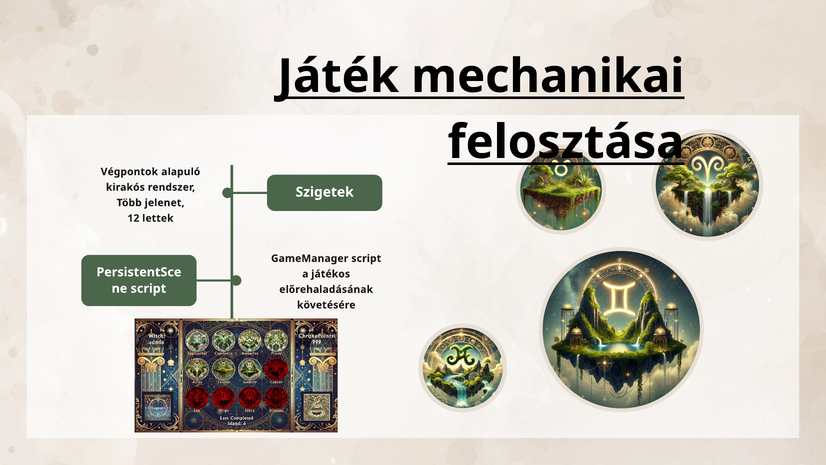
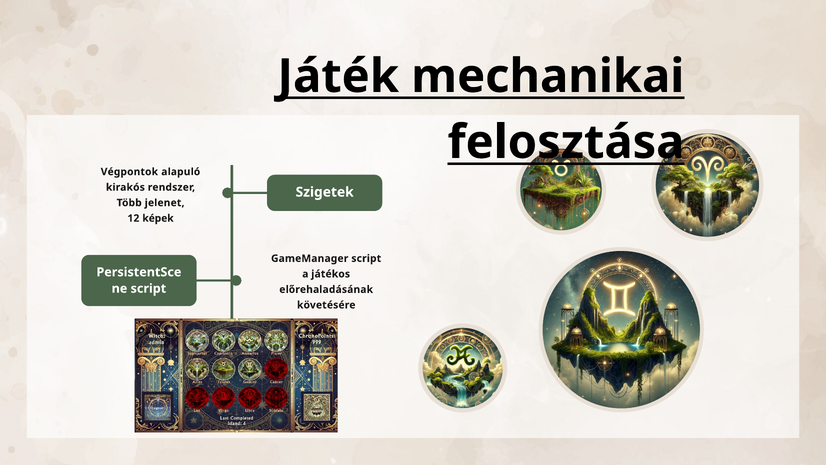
lettek: lettek -> képek (158, 218)
